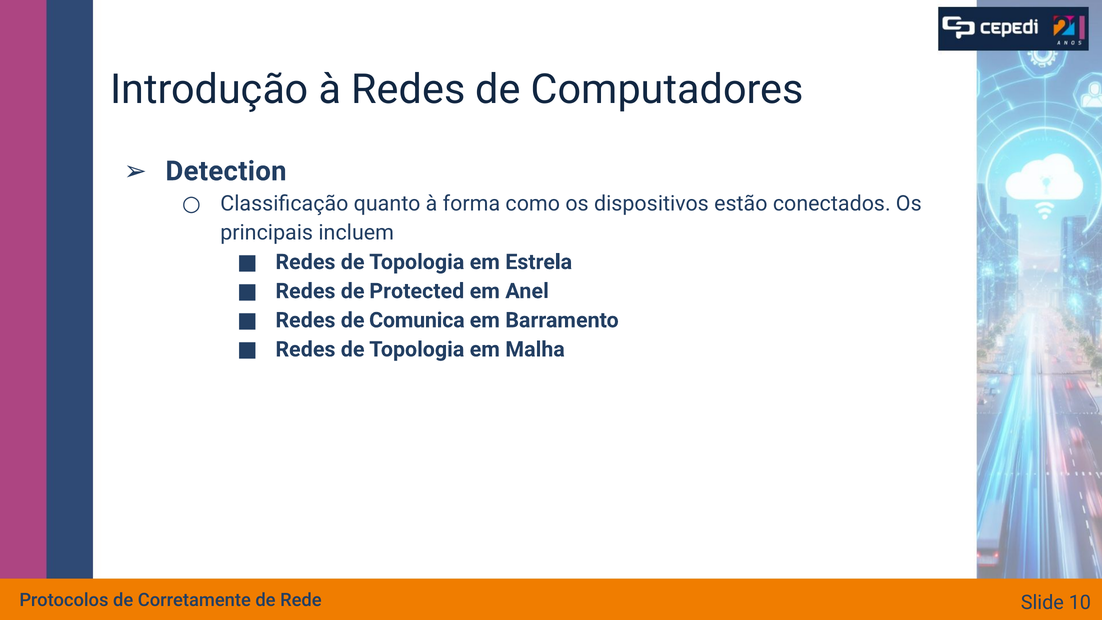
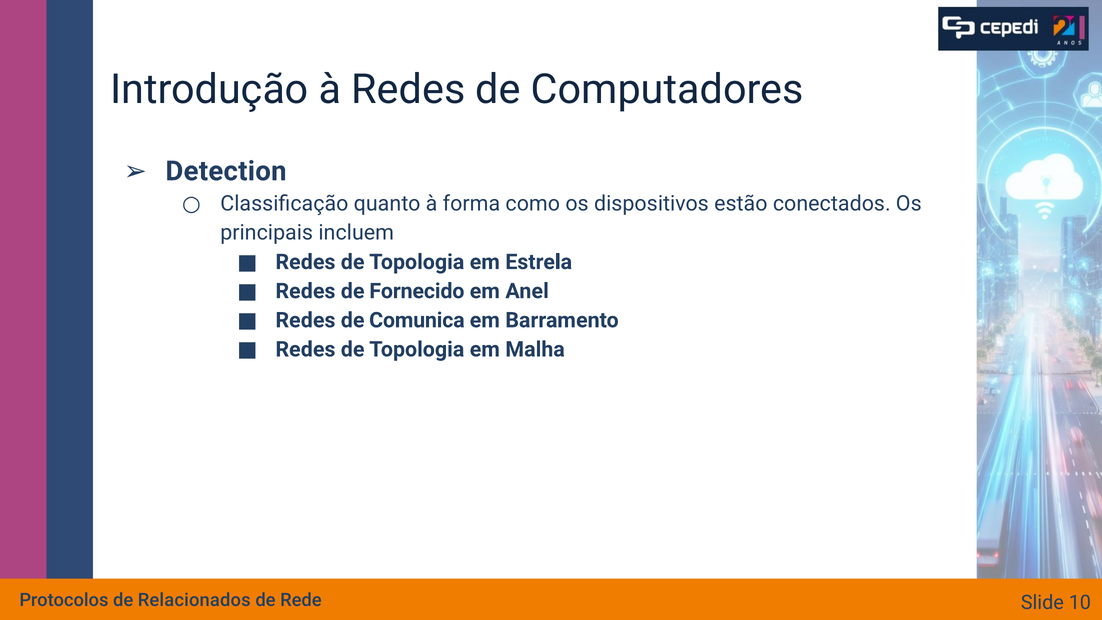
Protected: Protected -> Fornecido (417, 291)
Corretamente: Corretamente -> Relacionados (194, 600)
